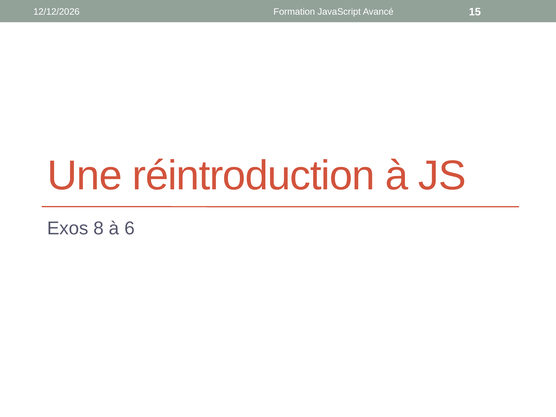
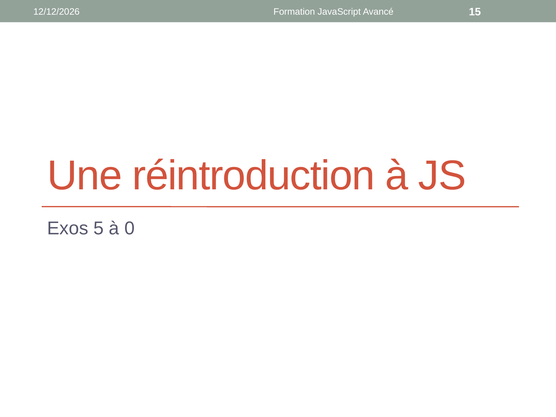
8: 8 -> 5 (99, 228)
6: 6 -> 0 (130, 228)
